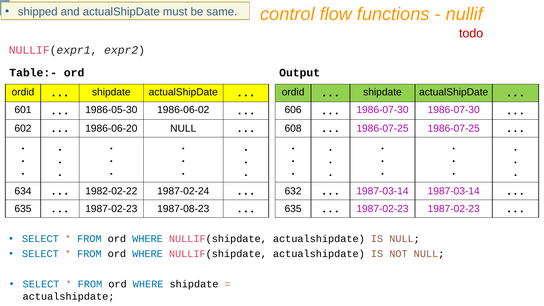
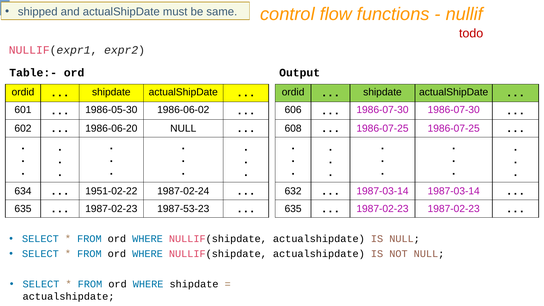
1982-02-22: 1982-02-22 -> 1951-02-22 (111, 191)
1987-08-23: 1987-08-23 -> 1987-53-23 (183, 209)
